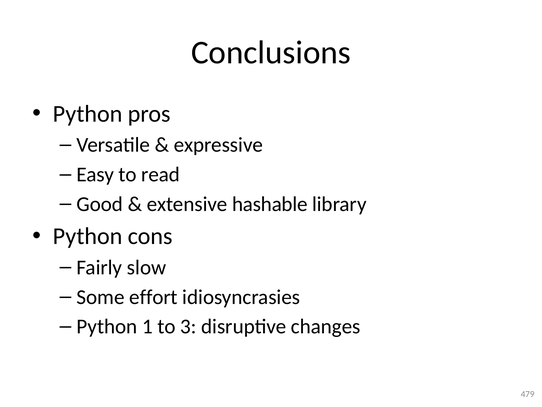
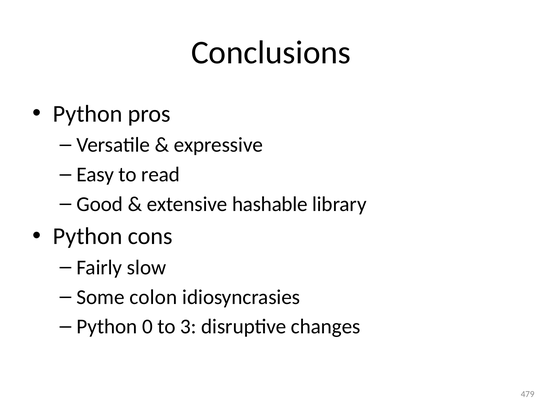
effort: effort -> colon (153, 297)
1: 1 -> 0 (147, 326)
